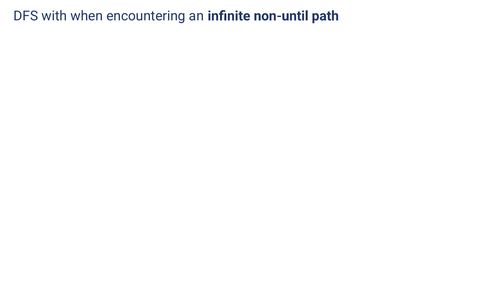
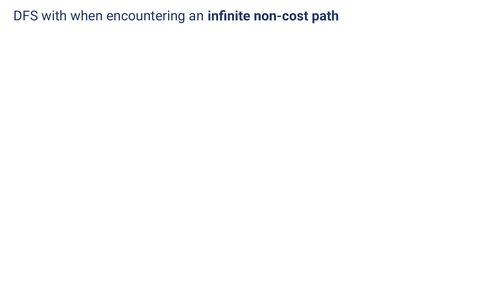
non-until: non-until -> non-cost (281, 16)
